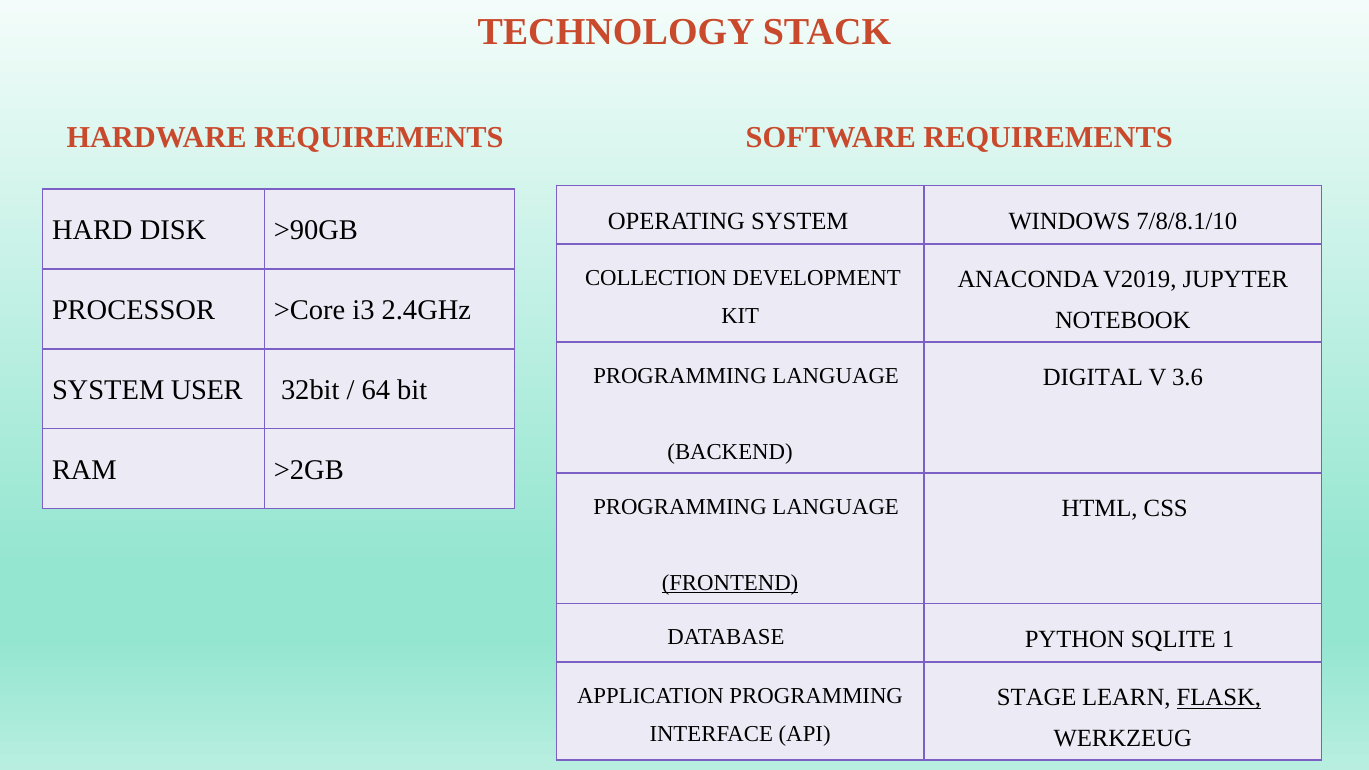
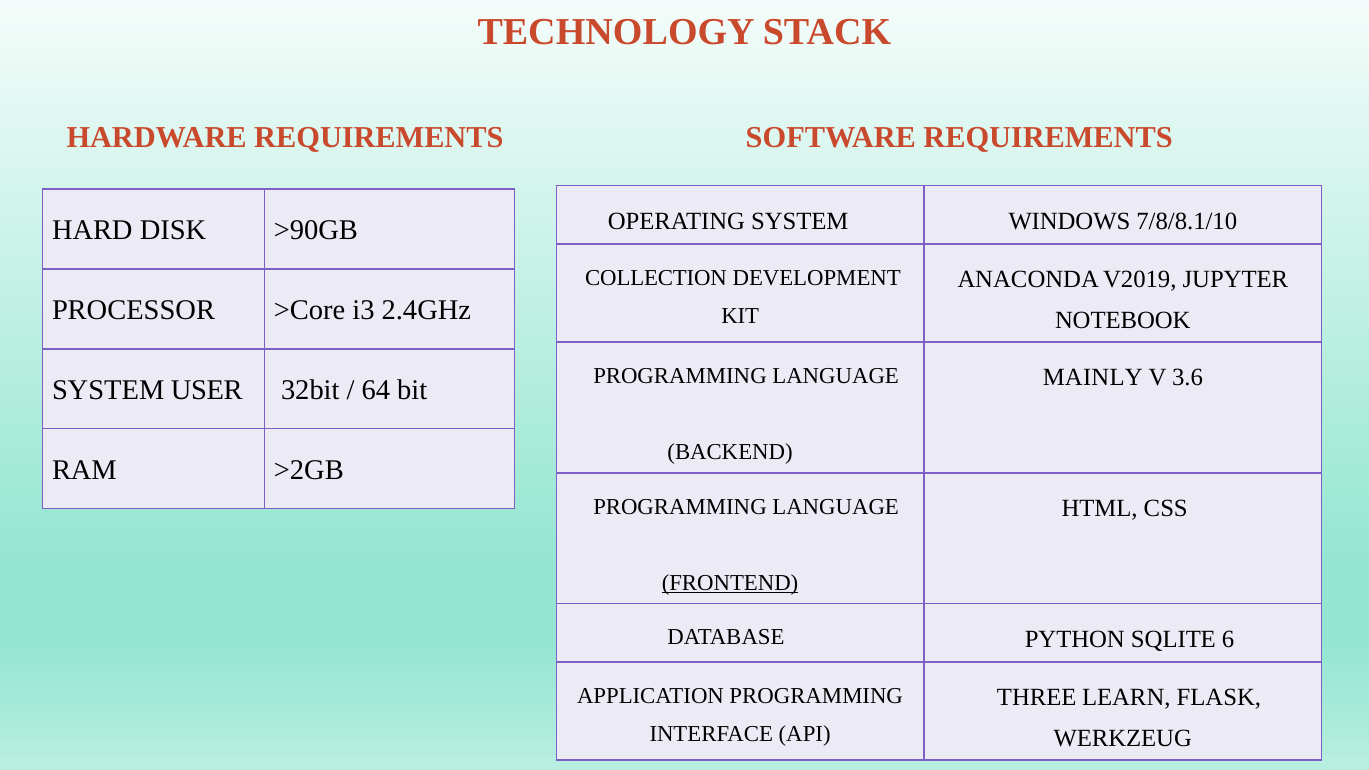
DIGITAL: DIGITAL -> MAINLY (1093, 378)
1: 1 -> 6 (1228, 639)
STAGE: STAGE -> THREE (1037, 698)
FLASK underline: present -> none (1219, 698)
